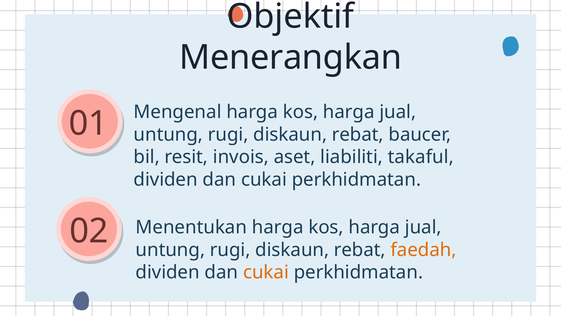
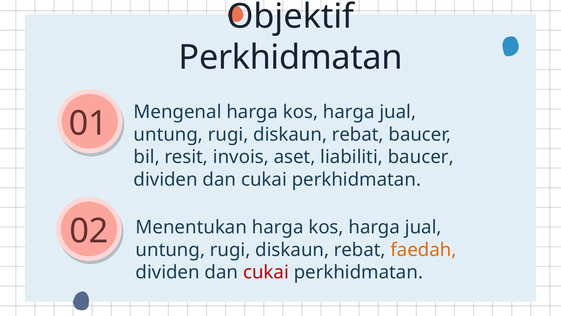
Menerangkan: Menerangkan -> Perkhidmatan (291, 58)
liabiliti takaful: takaful -> baucer (421, 157)
cukai colour: orange -> red (266, 272)
